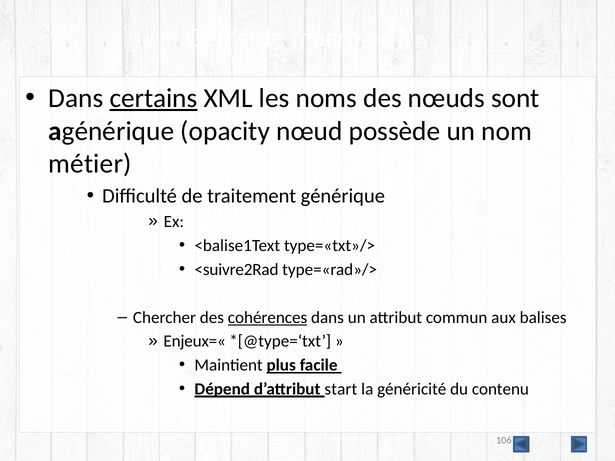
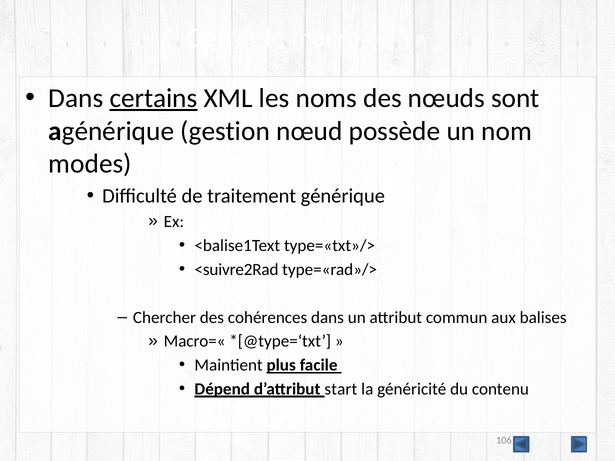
opacity: opacity -> gestion (225, 131)
métier: métier -> modes (90, 164)
cohérences underline: present -> none (268, 318)
Enjeux=«: Enjeux=« -> Macro=« (195, 342)
